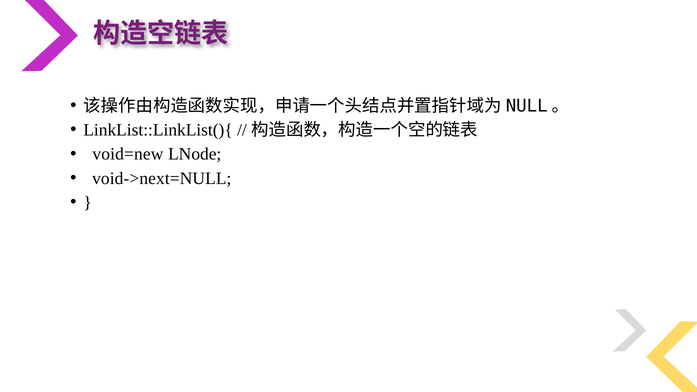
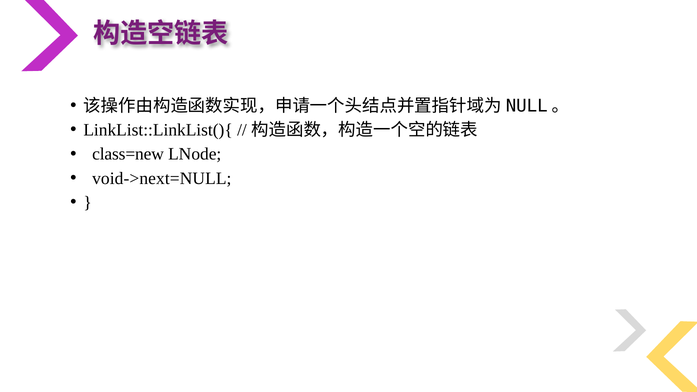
void=new: void=new -> class=new (128, 154)
